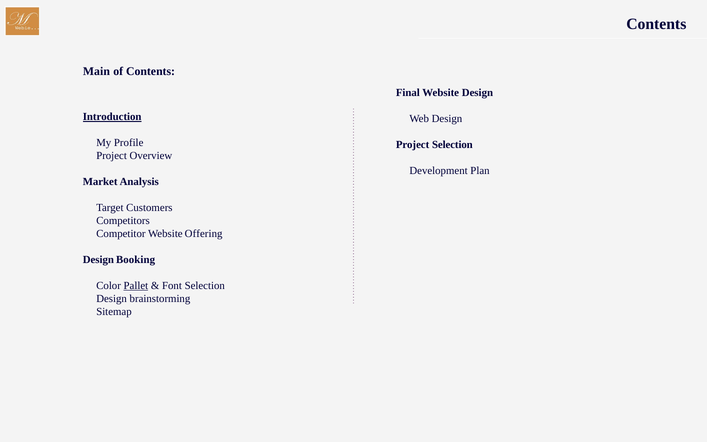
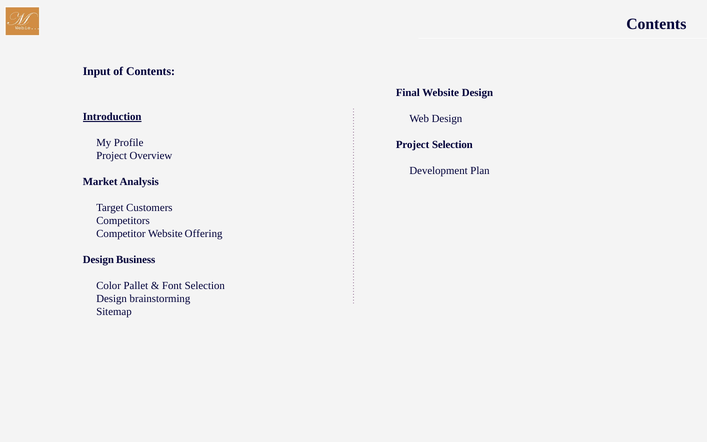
Main: Main -> Input (97, 71)
Booking: Booking -> Business (136, 260)
Pallet underline: present -> none (136, 285)
